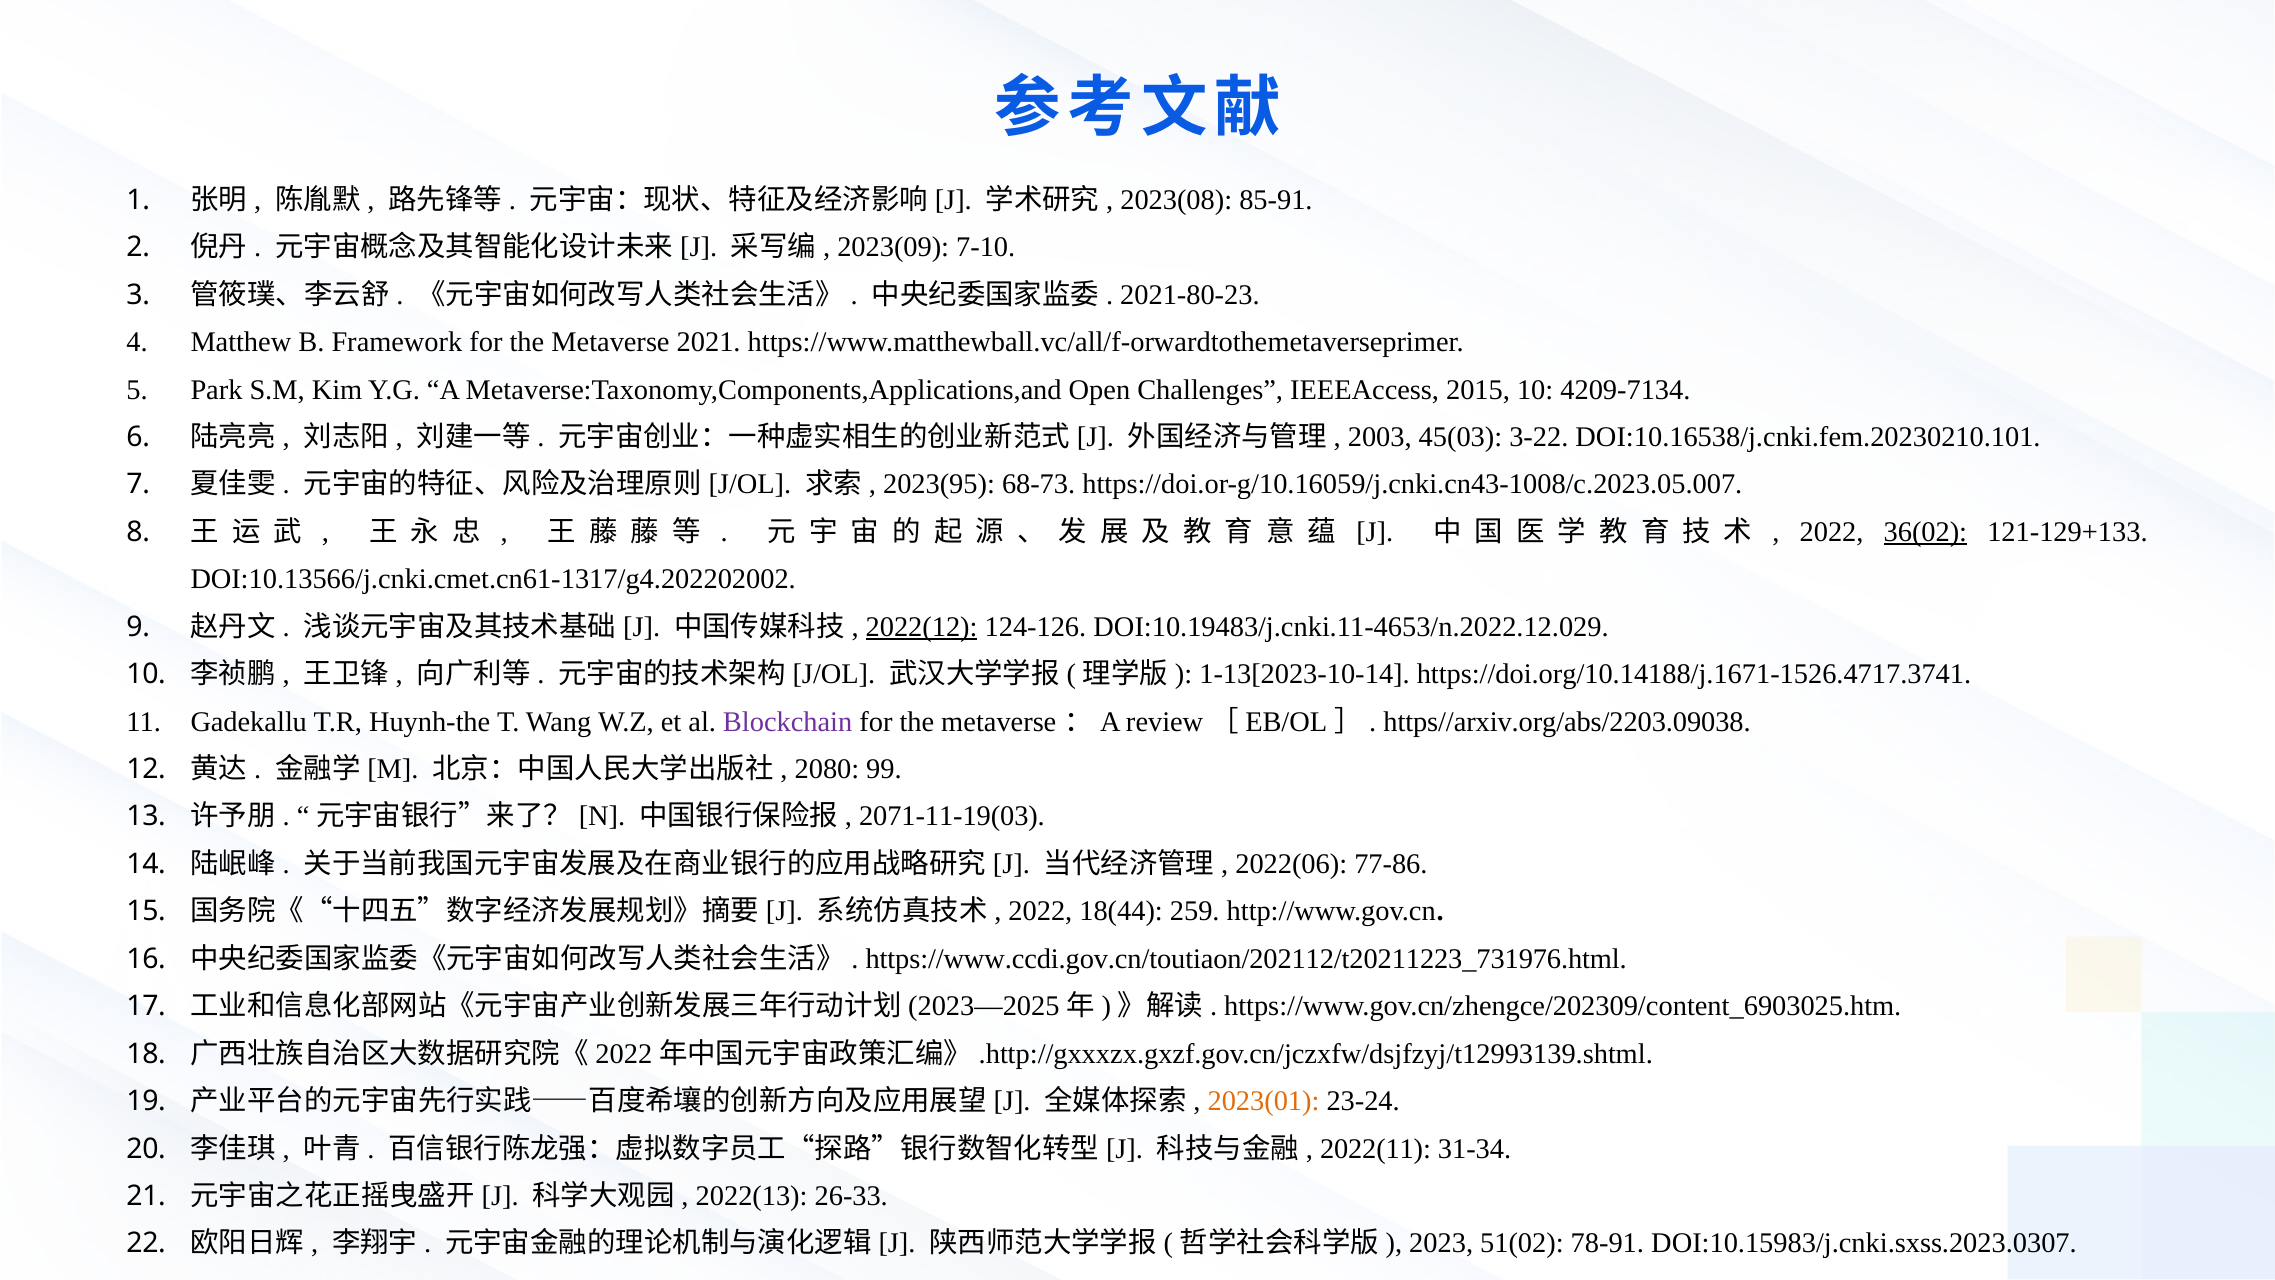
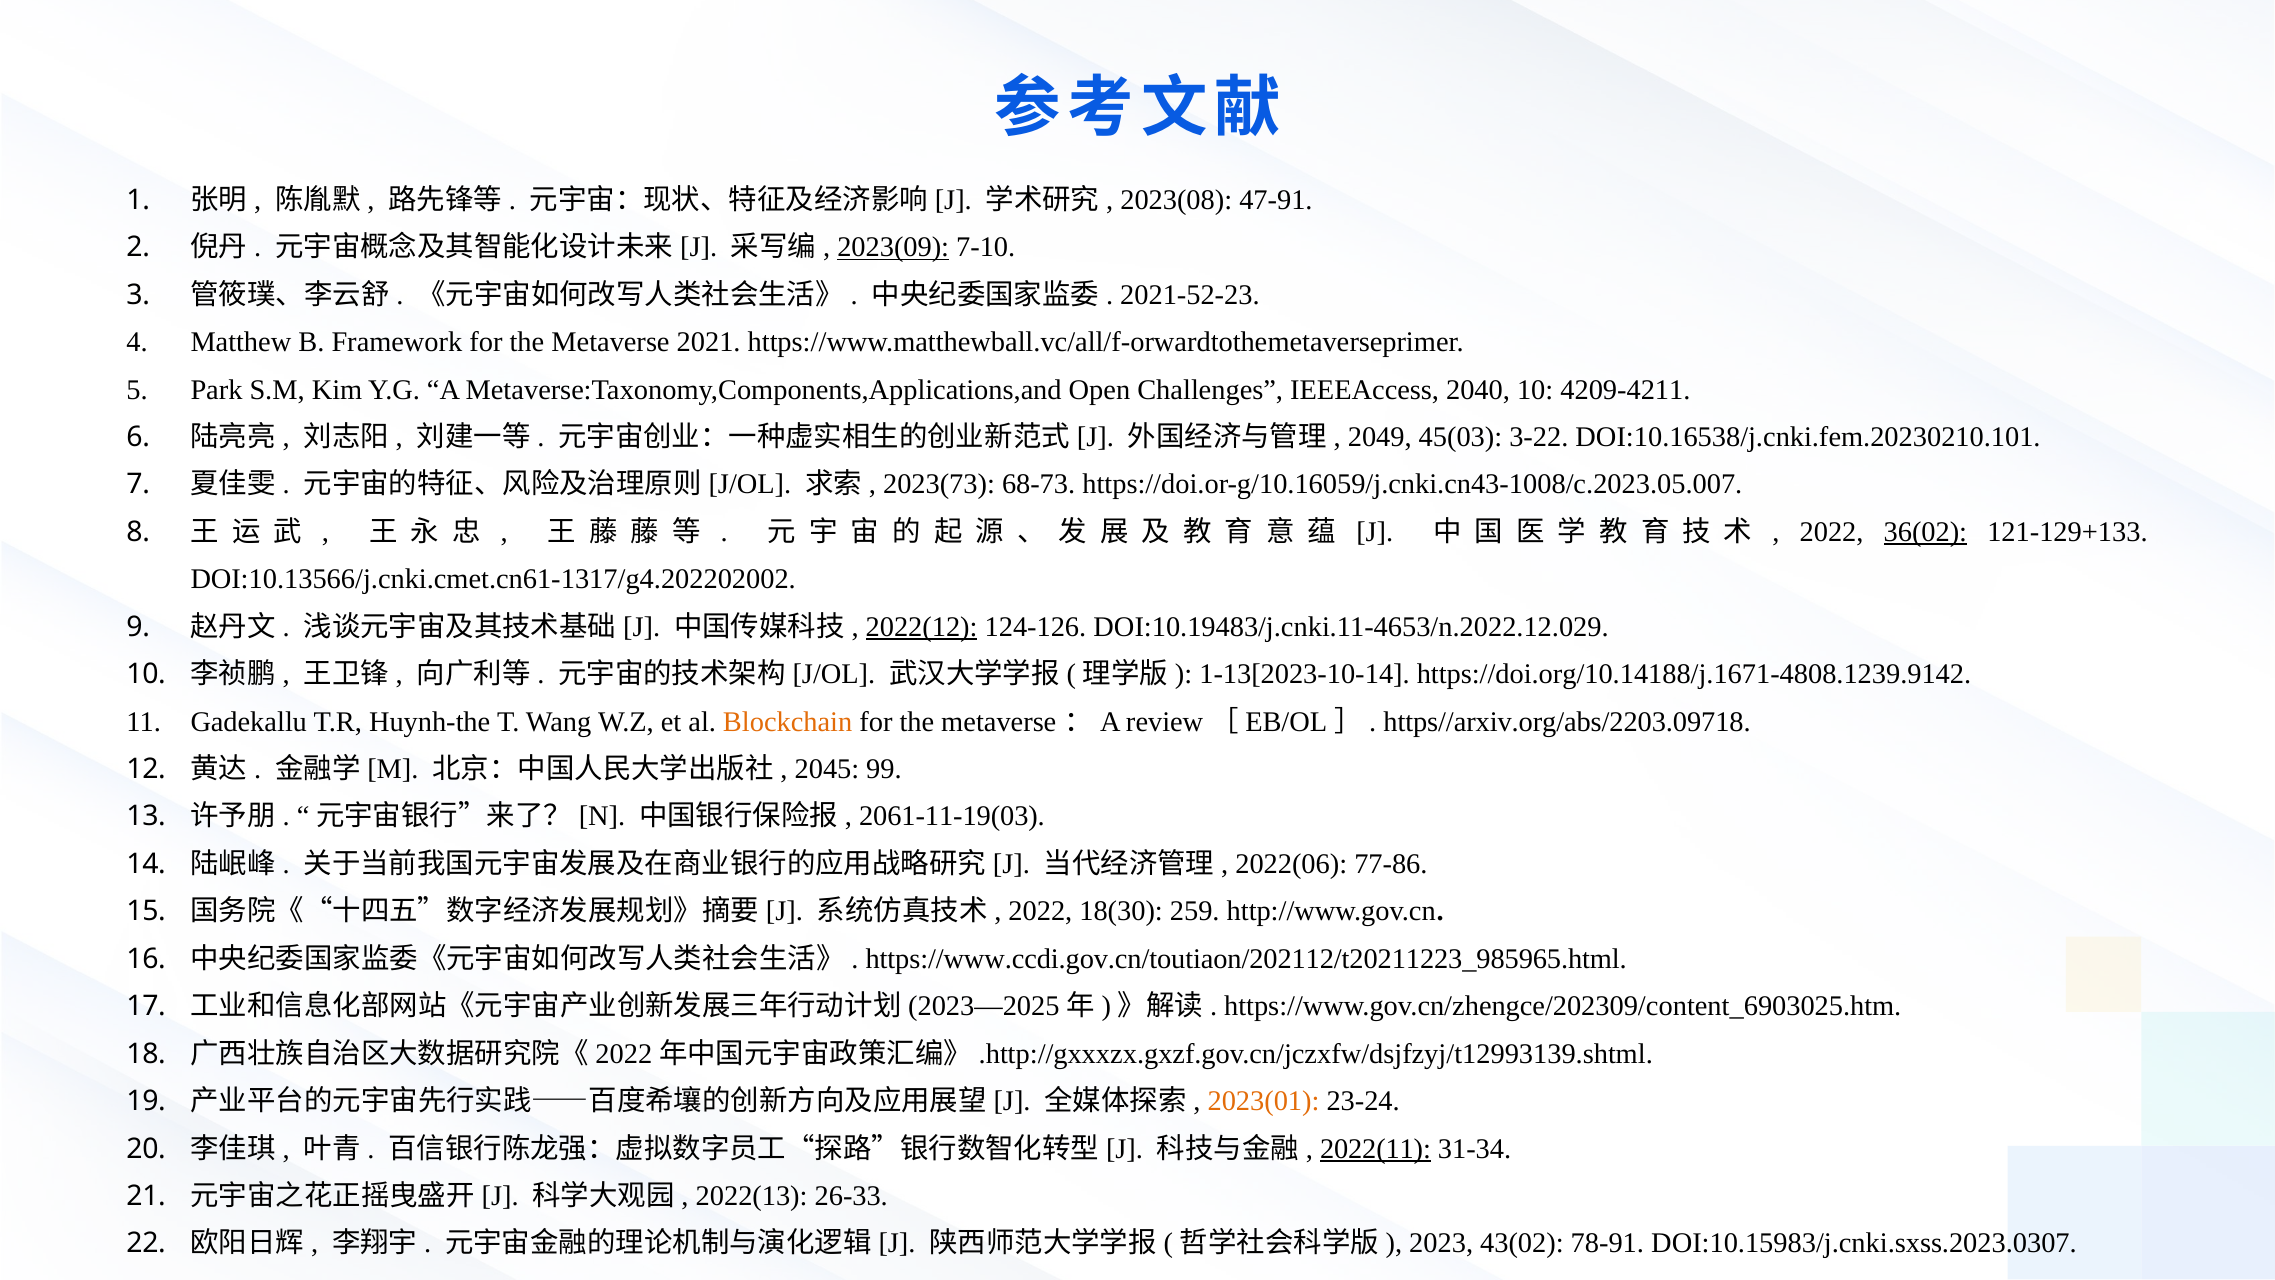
85-91: 85-91 -> 47-91 (1276, 200)
2023(09 underline: none -> present (893, 247)
2021-80-23: 2021-80-23 -> 2021-52-23 (1190, 295)
2015: 2015 -> 2040 (1478, 390)
4209-7134: 4209-7134 -> 4209-4211 (1625, 390)
2003: 2003 -> 2049 (1380, 437)
2023(95: 2023(95 -> 2023(73 (939, 484)
https://doi.org/10.14188/j.1671-1526.4717.3741: https://doi.org/10.14188/j.1671-1526.4717.3741 -> https://doi.org/10.14188/j.1671-4808.1239.9142 (1694, 674)
Blockchain colour: purple -> orange (788, 722)
https//arxiv.org/abs/2203.09038: https//arxiv.org/abs/2203.09038 -> https//arxiv.org/abs/2203.09718 (1567, 722)
2080: 2080 -> 2045 (827, 769)
2071-11-19(03: 2071-11-19(03 -> 2061-11-19(03 (952, 816)
18(44: 18(44 -> 18(30 (1121, 911)
https://www.ccdi.gov.cn/toutiaon/202112/t20211223_731976.html: https://www.ccdi.gov.cn/toutiaon/202112/t20211223_731976.html -> https://www.ccdi.gov.cn/toutiaon/202112/t20211223_985965.html (1246, 959)
2022(11 underline: none -> present (1375, 1148)
51(02: 51(02 -> 43(02 (1522, 1243)
